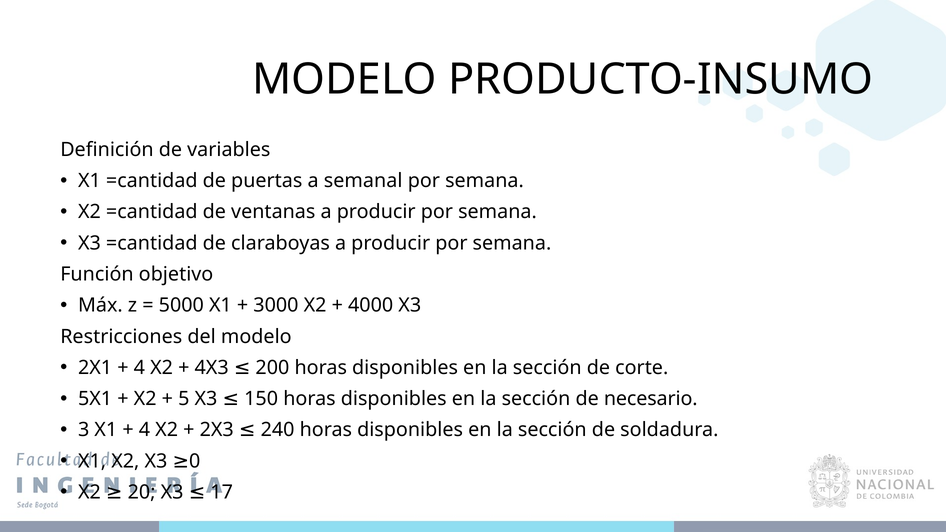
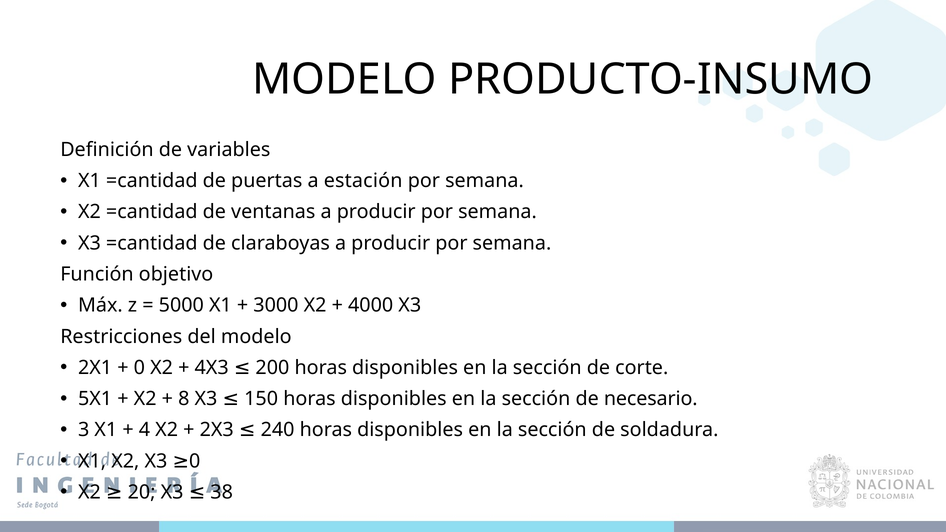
semanal: semanal -> estación (363, 181)
4: 4 -> 0 (139, 368)
5: 5 -> 8 (184, 399)
17: 17 -> 38 (222, 492)
